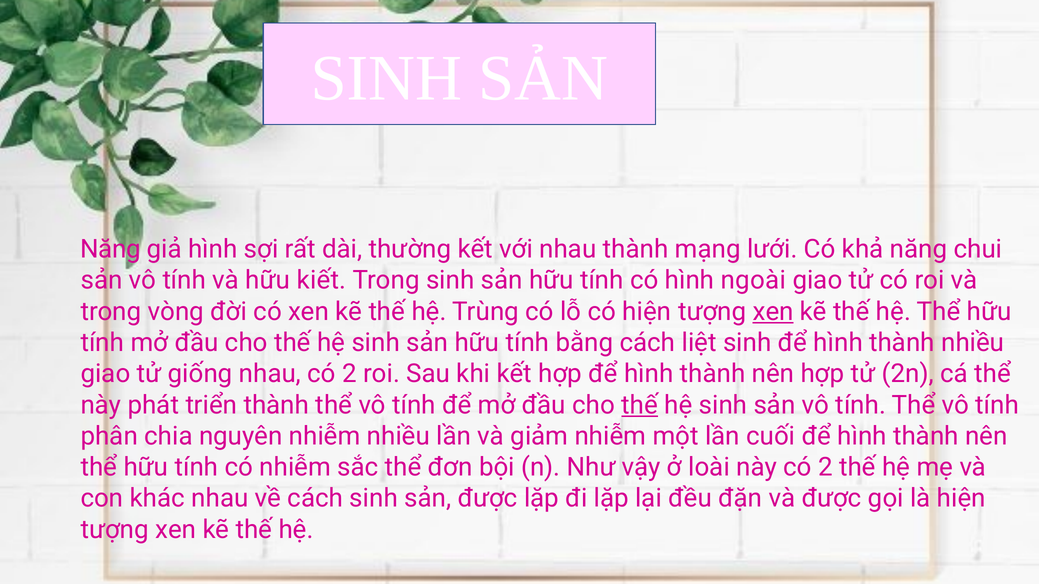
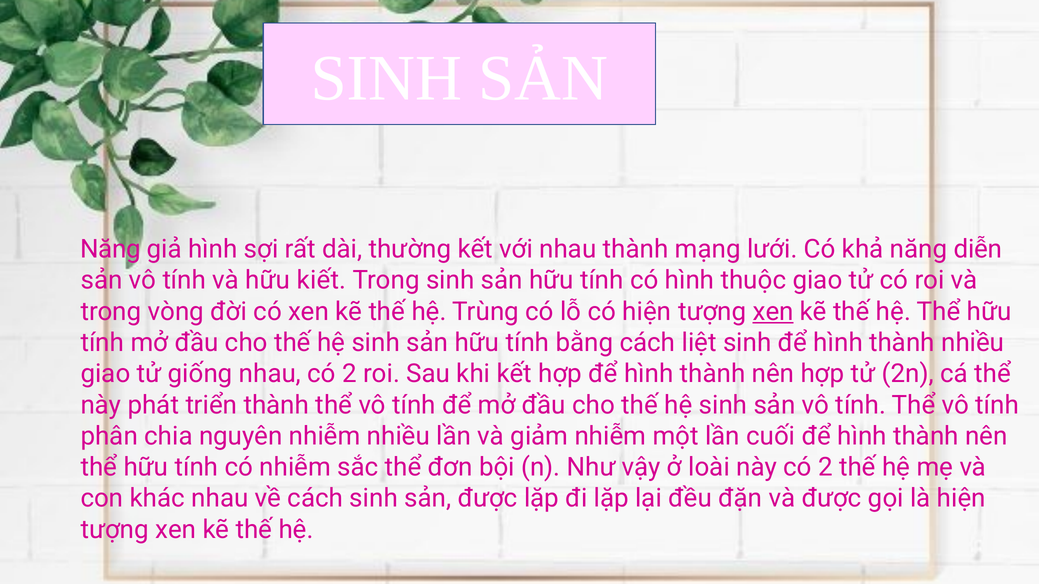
chui: chui -> diễn (978, 249)
ngoài: ngoài -> thuộc (753, 281)
thế underline: present -> none (640, 405)
